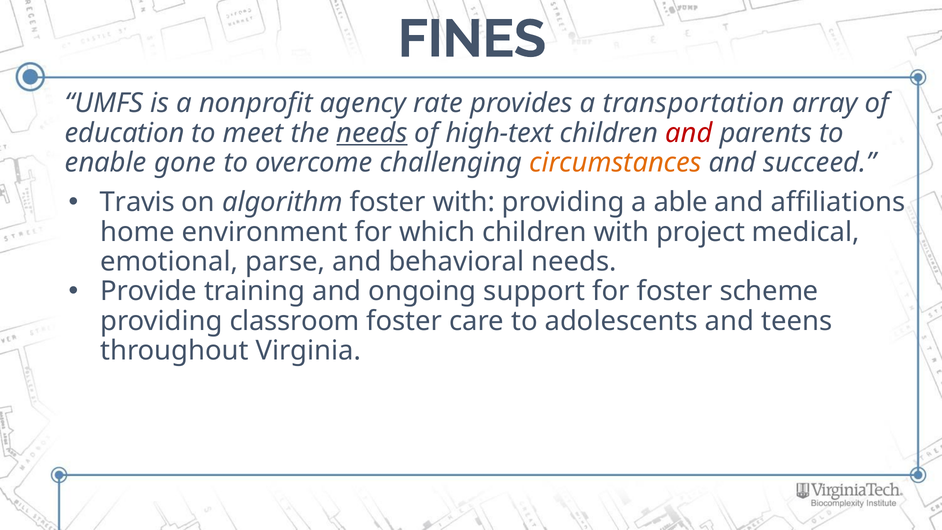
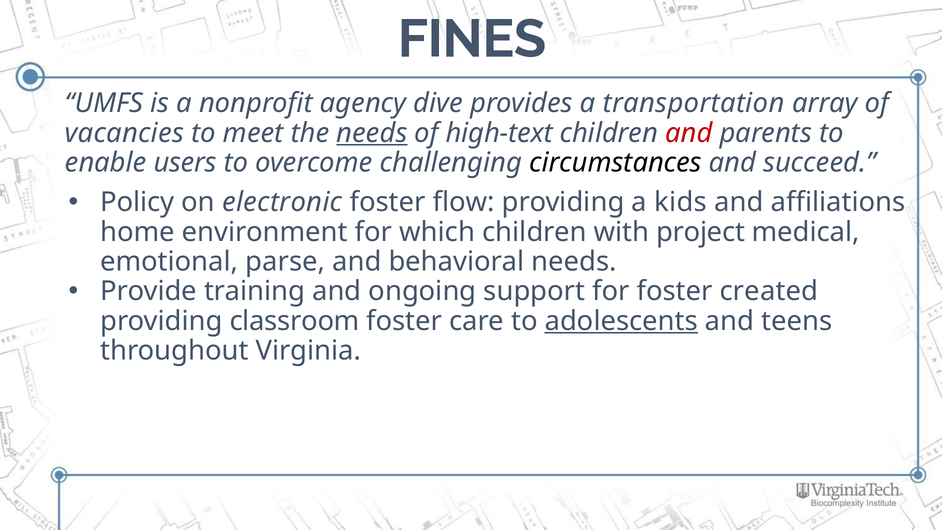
rate: rate -> dive (438, 103)
education: education -> vacancies (124, 133)
gone: gone -> users (185, 163)
circumstances colour: orange -> black (616, 163)
Travis: Travis -> Policy (137, 202)
algorithm: algorithm -> electronic (282, 202)
foster with: with -> flow (464, 202)
able: able -> kids (681, 202)
scheme: scheme -> created (769, 291)
adolescents underline: none -> present (621, 321)
